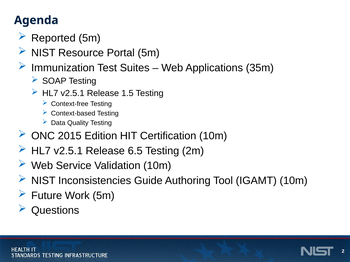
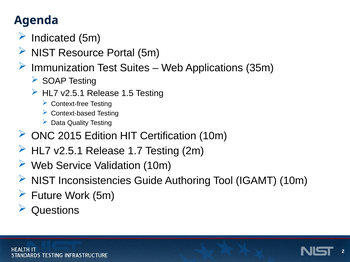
Reported: Reported -> Indicated (53, 38)
6.5: 6.5 -> 1.7 (135, 151)
